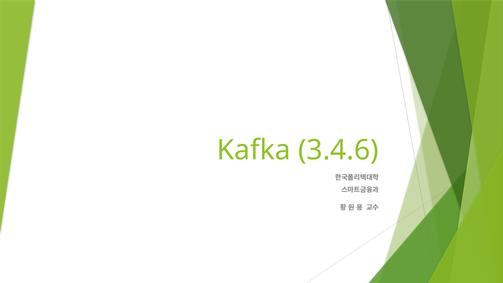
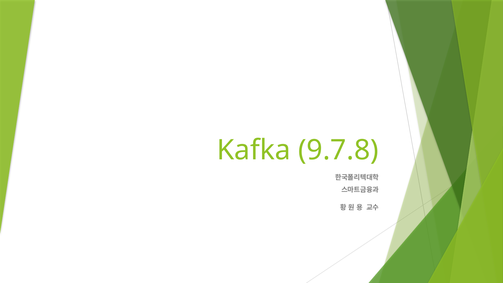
3.4.6: 3.4.6 -> 9.7.8 (338, 150)
